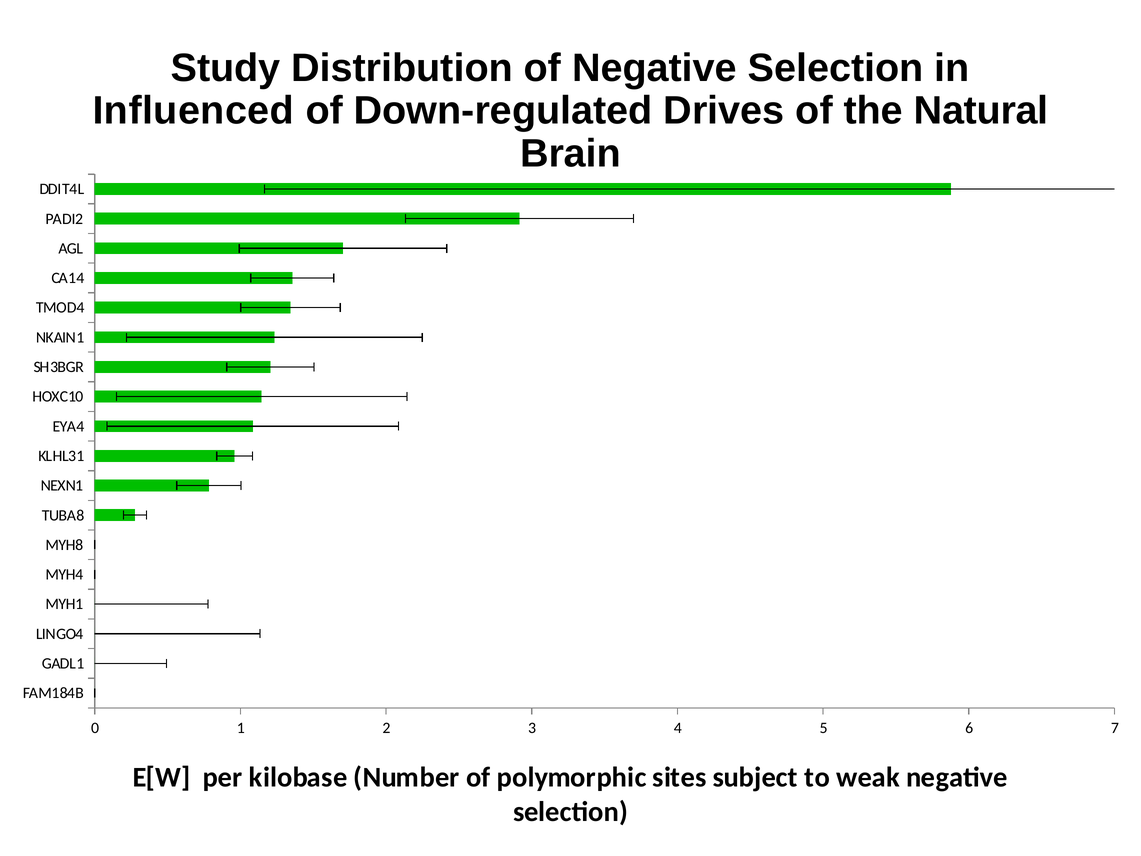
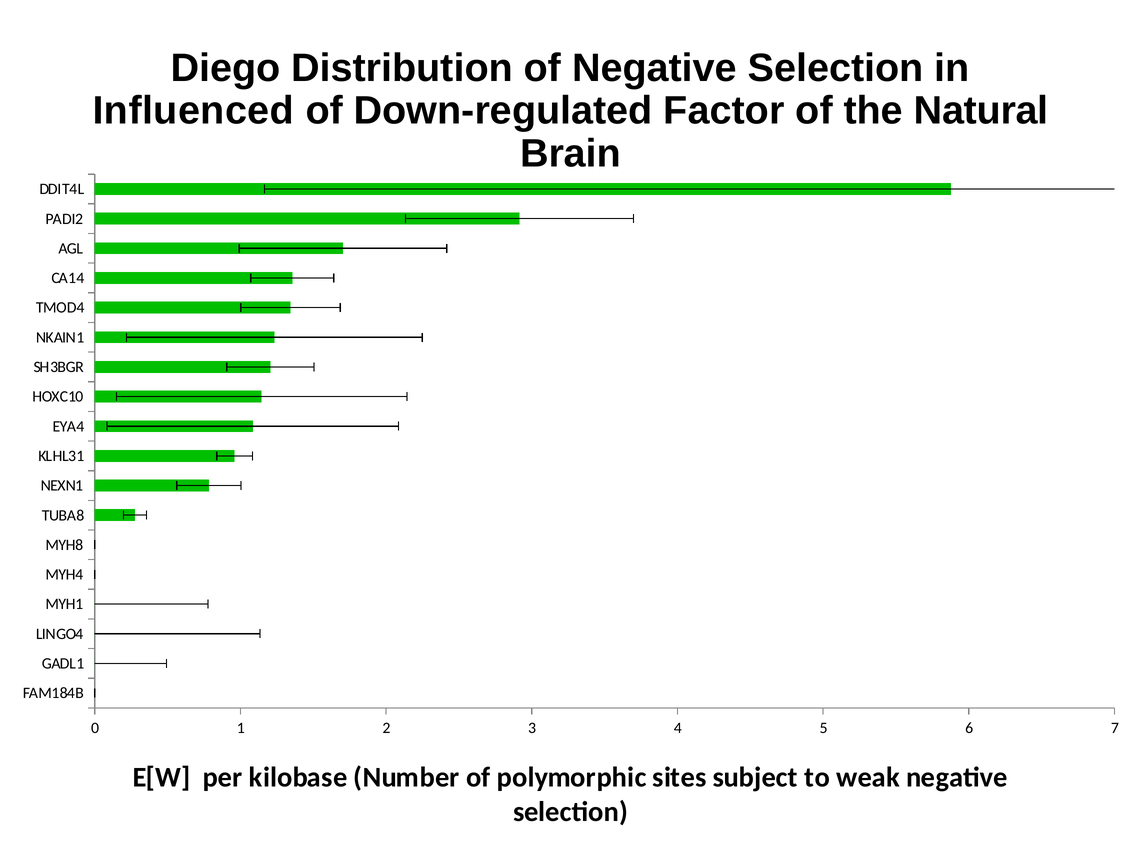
Study: Study -> Diego (226, 68)
Drives: Drives -> Factor (724, 111)
